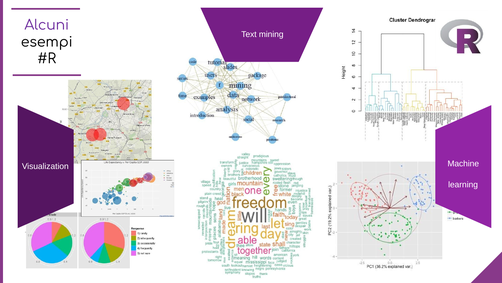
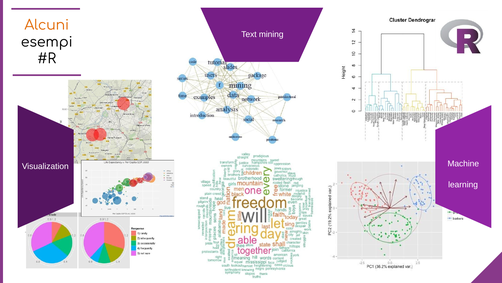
Alcuni colour: purple -> orange (47, 25)
